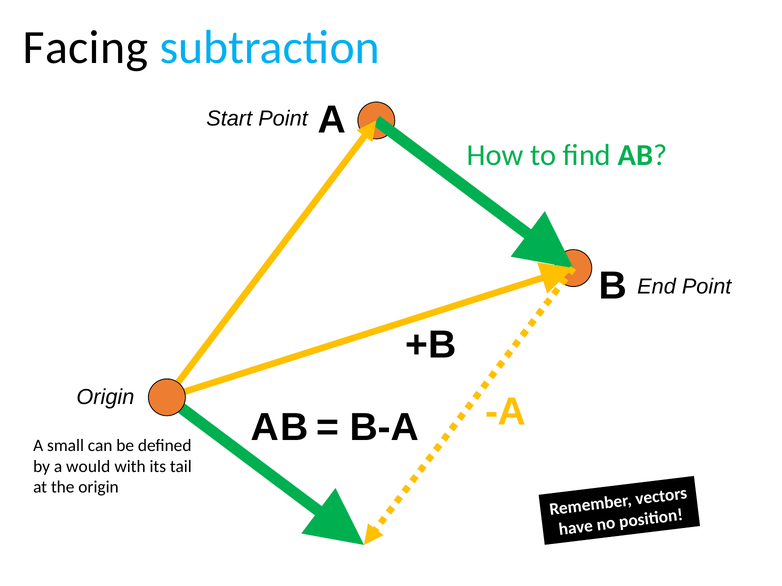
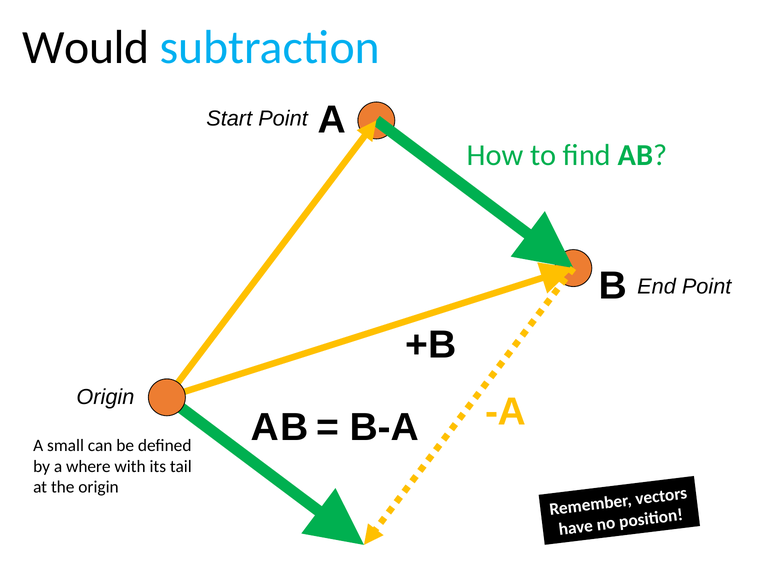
Facing: Facing -> Would (86, 48)
would: would -> where (88, 467)
